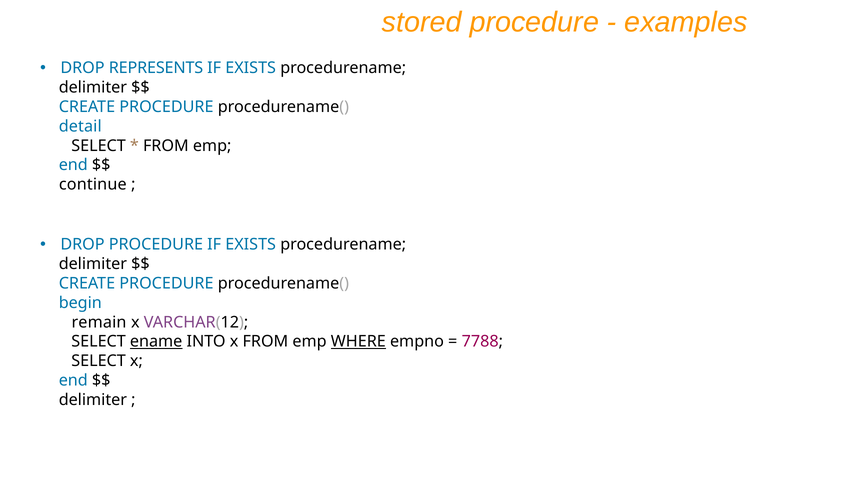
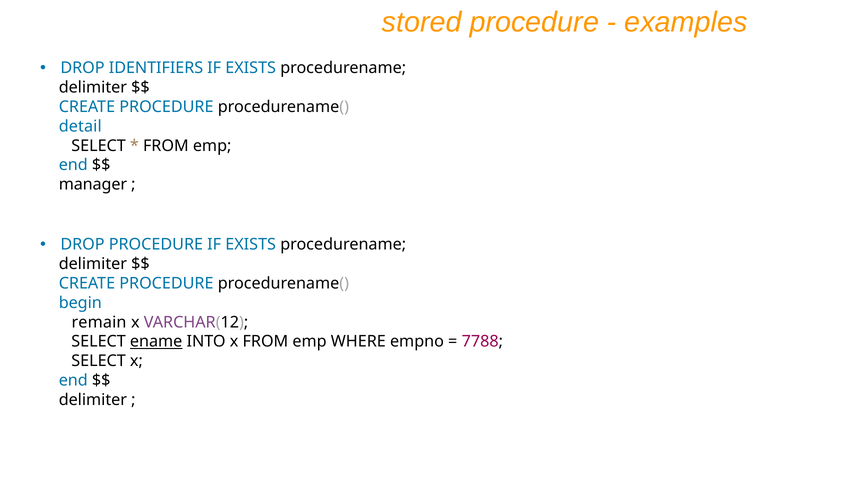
REPRESENTS: REPRESENTS -> IDENTIFIERS (156, 68)
continue: continue -> manager (93, 184)
WHERE underline: present -> none (358, 342)
